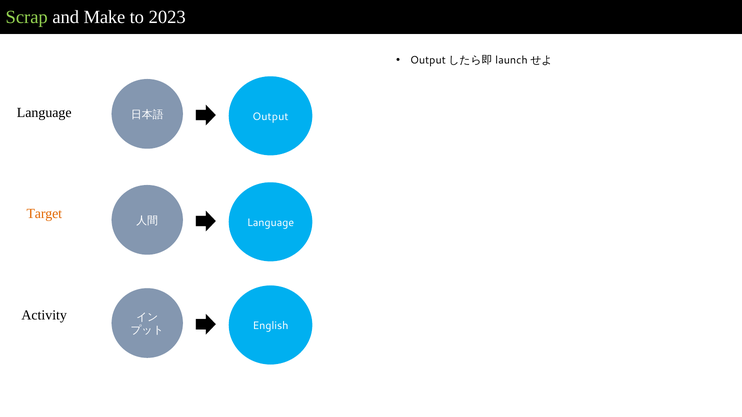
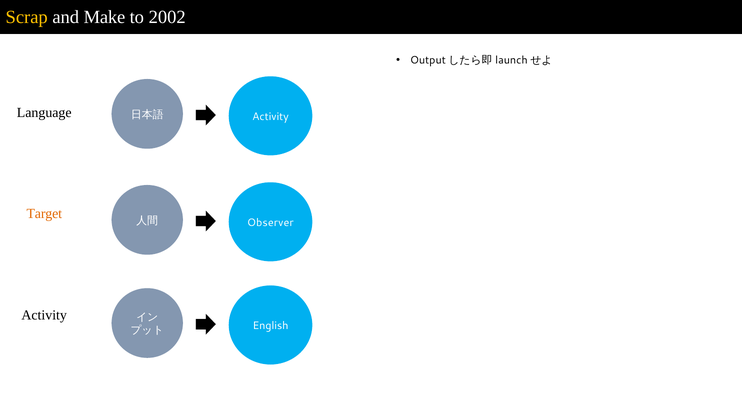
Scrap colour: light green -> yellow (27, 17)
2023: 2023 -> 2002 (167, 17)
Output: Output -> Activity (271, 117)
Language: Language -> Observer (270, 223)
